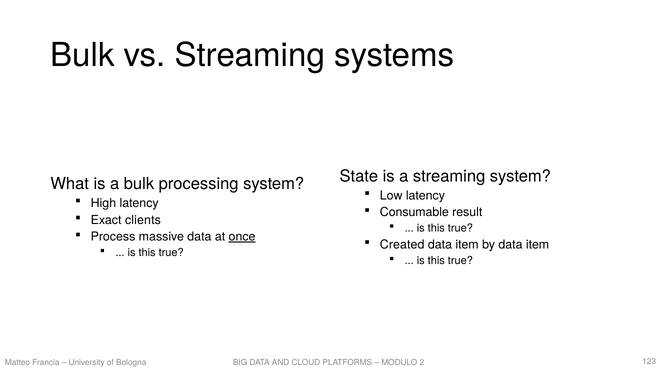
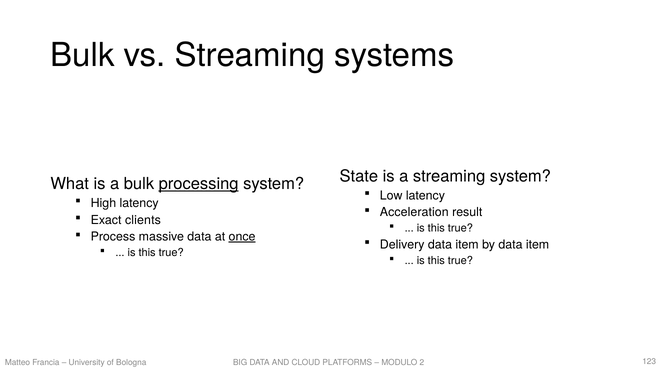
processing underline: none -> present (199, 184)
Consumable: Consumable -> Acceleration (414, 212)
Created: Created -> Delivery (402, 244)
